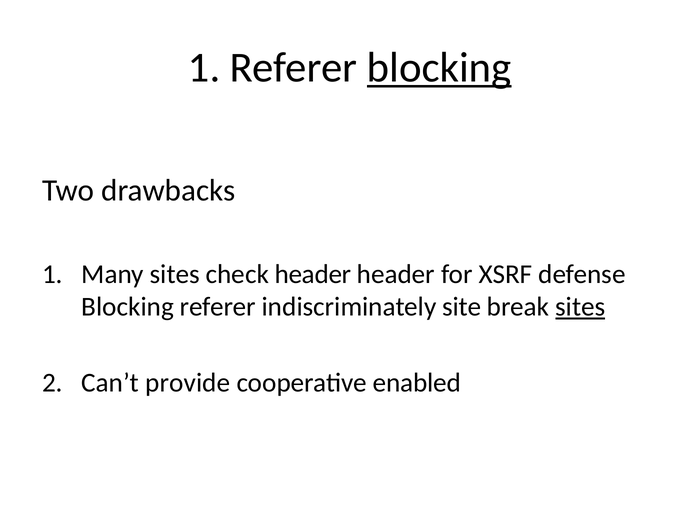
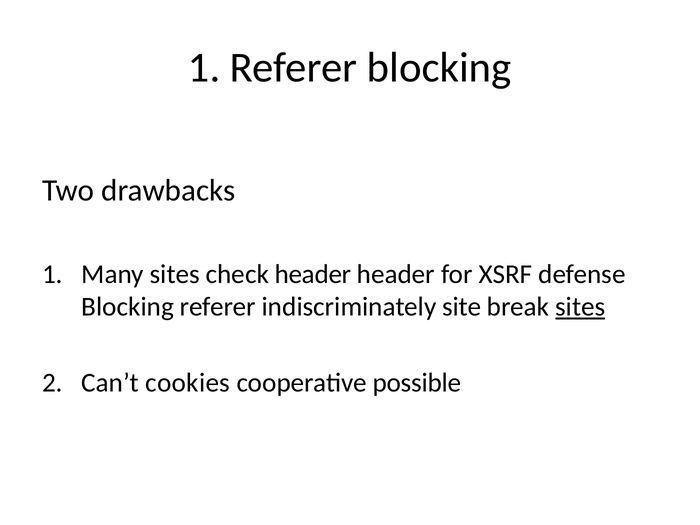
blocking underline: present -> none (439, 68)
provide: provide -> cookies (188, 383)
enabled: enabled -> possible (417, 383)
